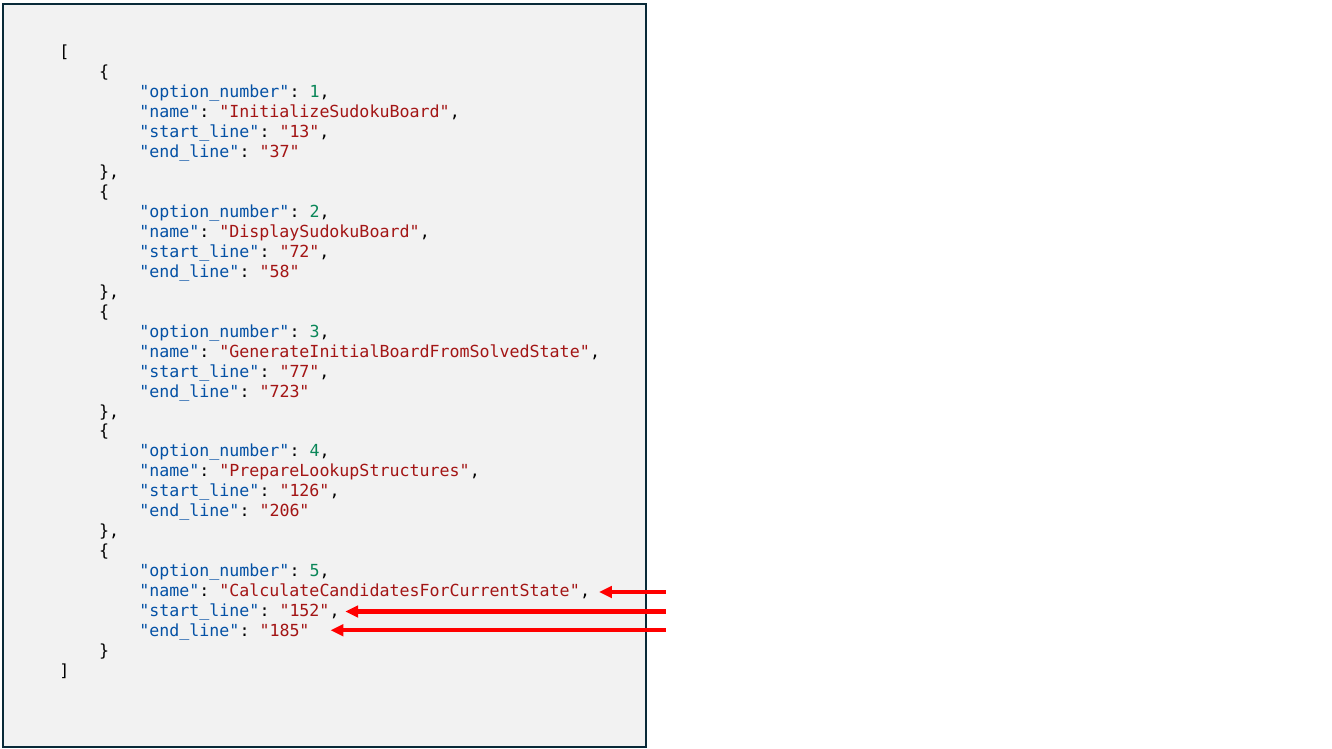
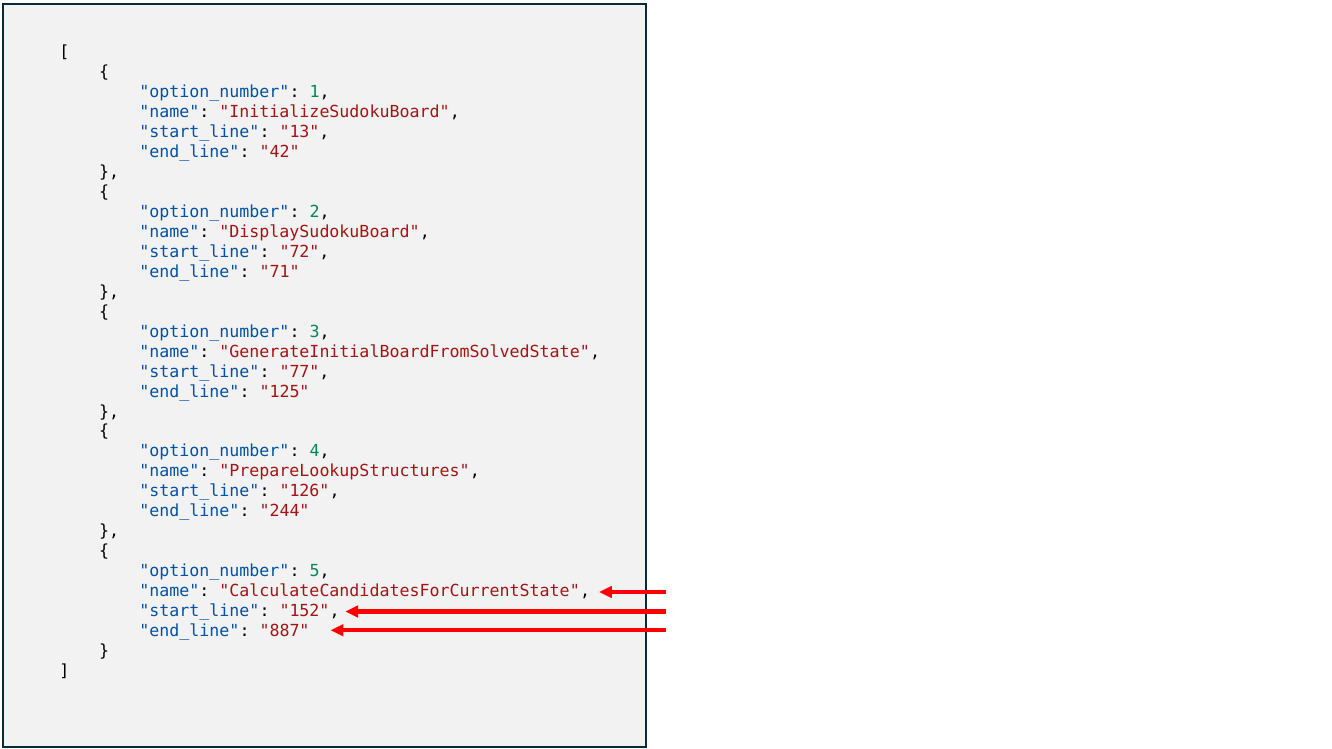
37: 37 -> 42 (280, 152)
58: 58 -> 71 (280, 272)
723: 723 -> 125 (285, 392)
206: 206 -> 244 (285, 512)
185: 185 -> 887 (285, 631)
